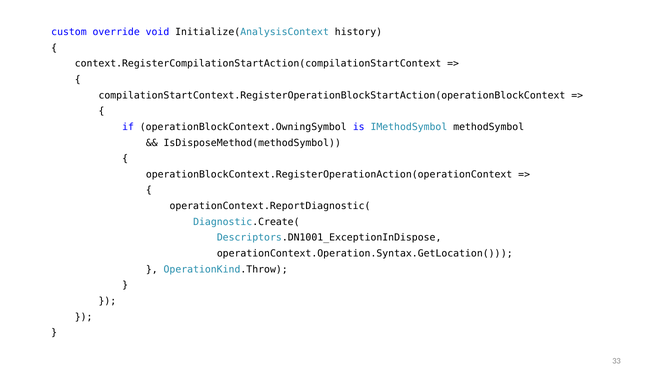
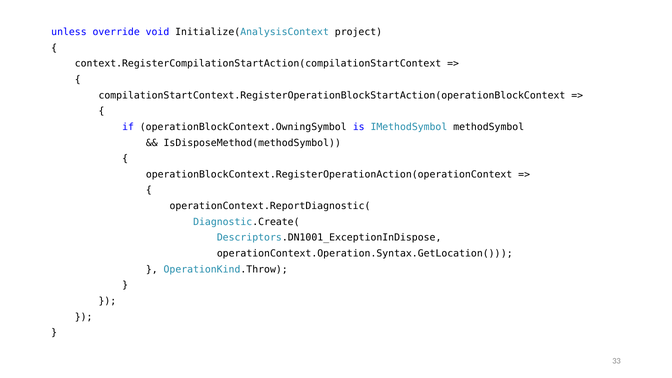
custom: custom -> unless (69, 32)
history: history -> project (358, 32)
